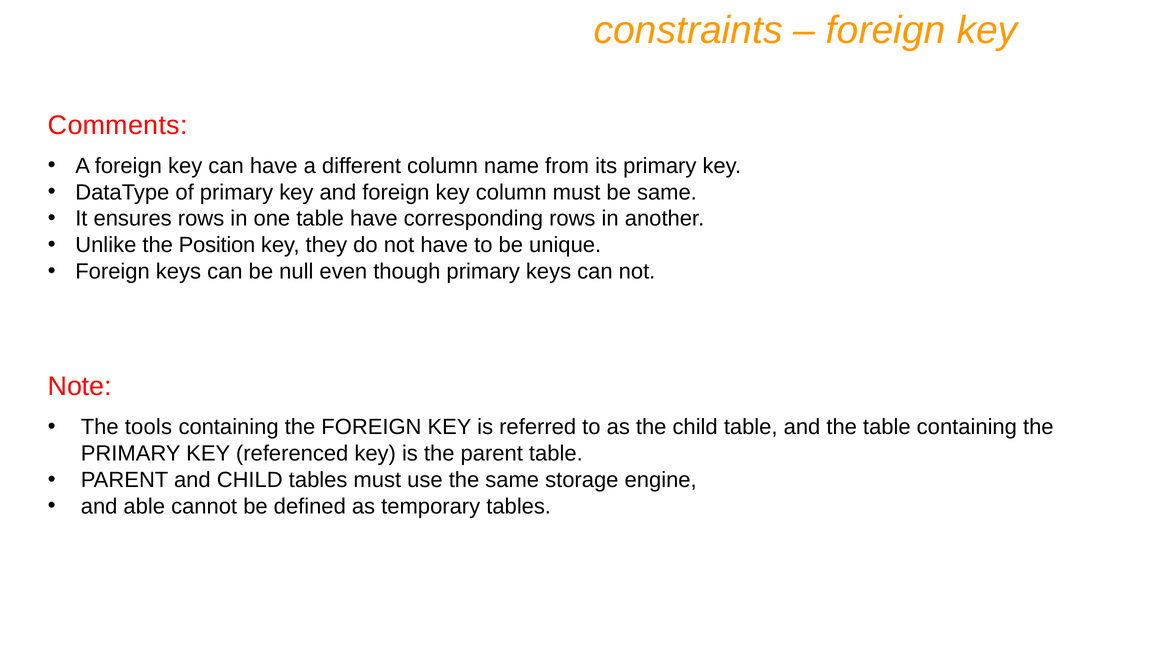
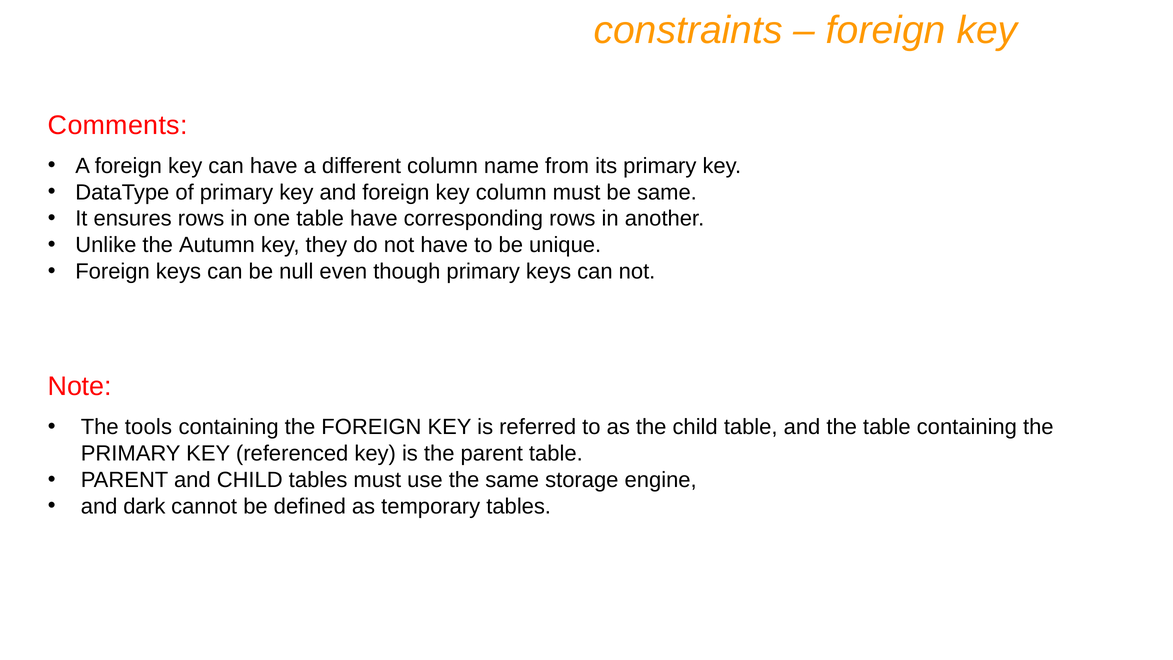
Position: Position -> Autumn (217, 245)
able: able -> dark (144, 506)
